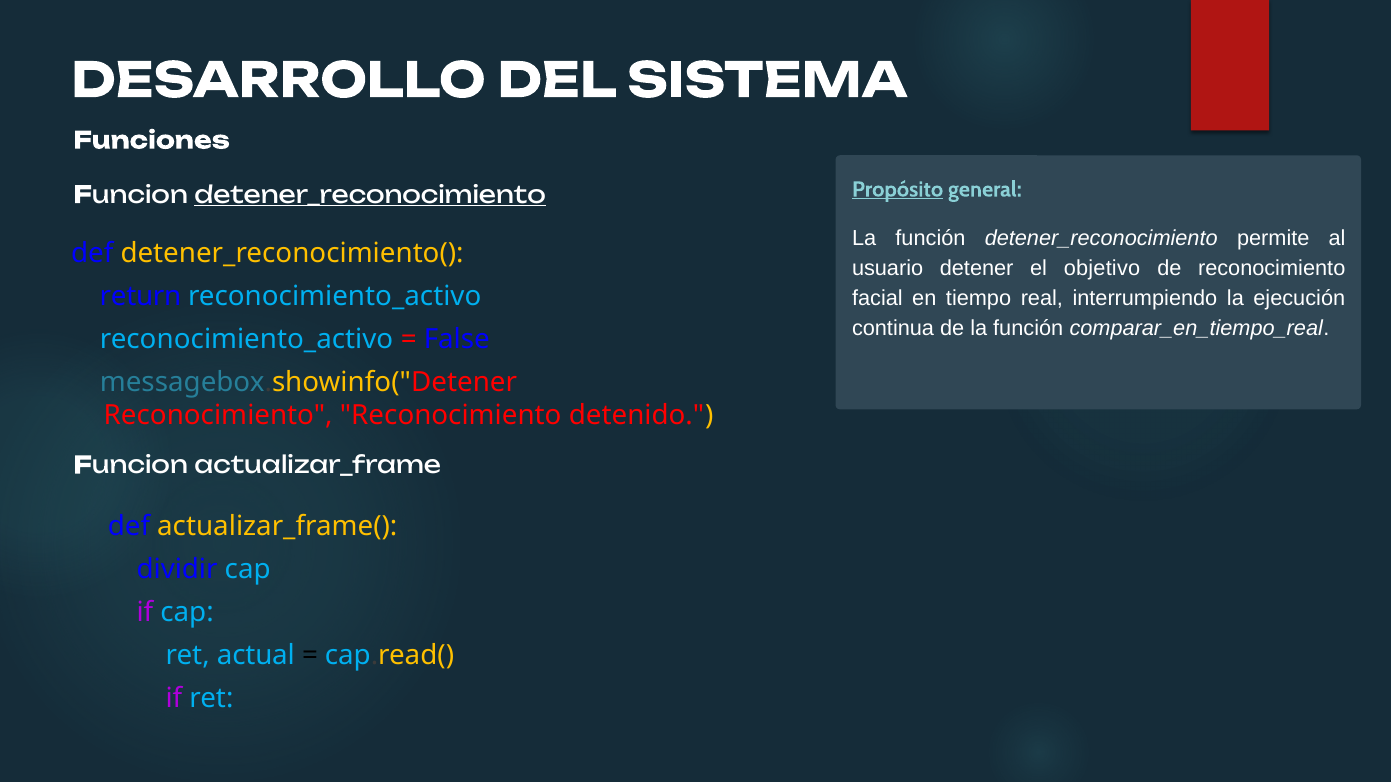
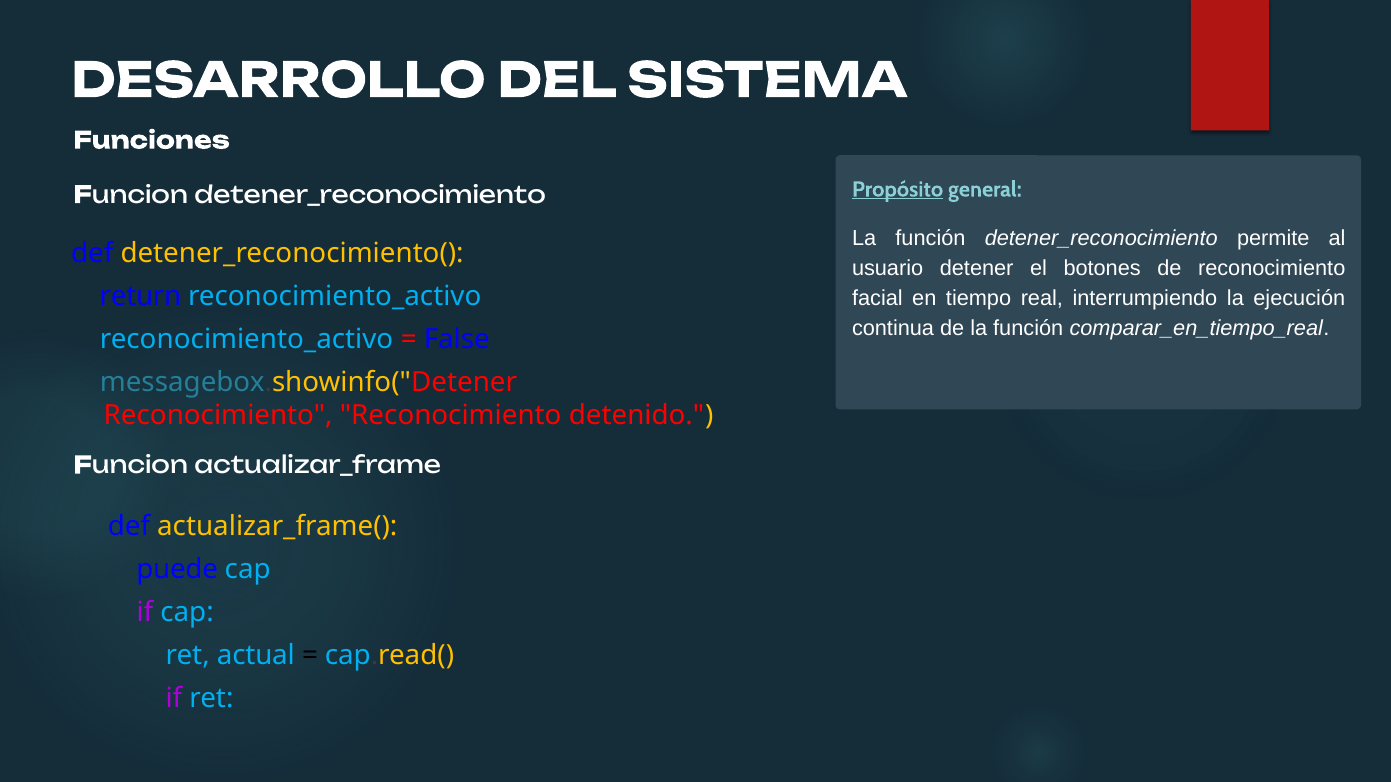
detener_reconocimiento underline: present -> none (370, 195)
objetivo: objetivo -> botones (1102, 269)
dividir: dividir -> puede (177, 570)
